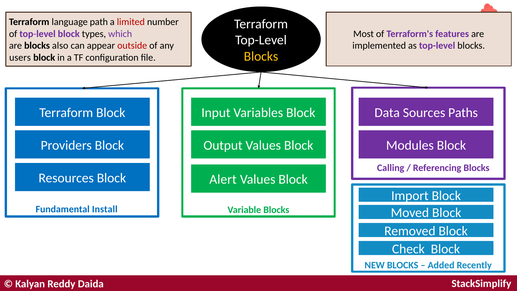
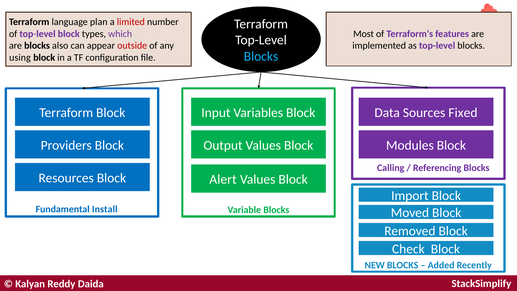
path: path -> plan (99, 22)
Blocks colour: yellow -> light blue (261, 56)
users: users -> using (20, 58)
Paths: Paths -> Fixed (463, 113)
